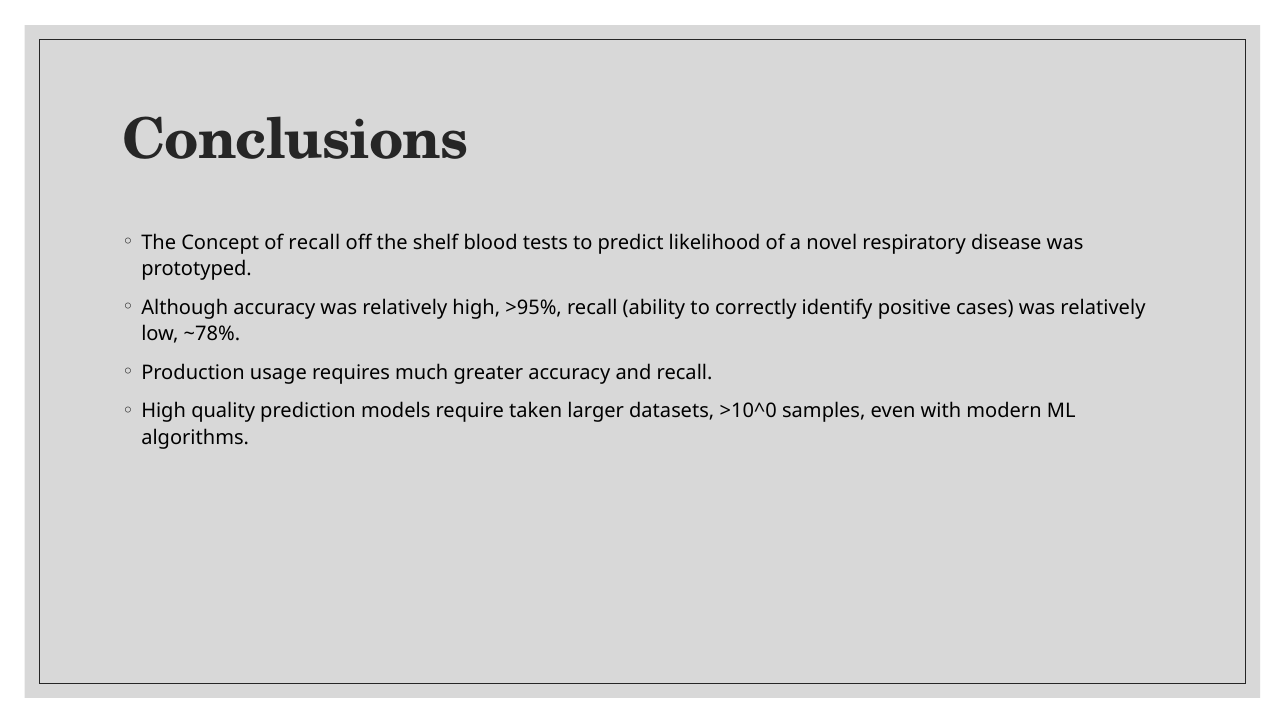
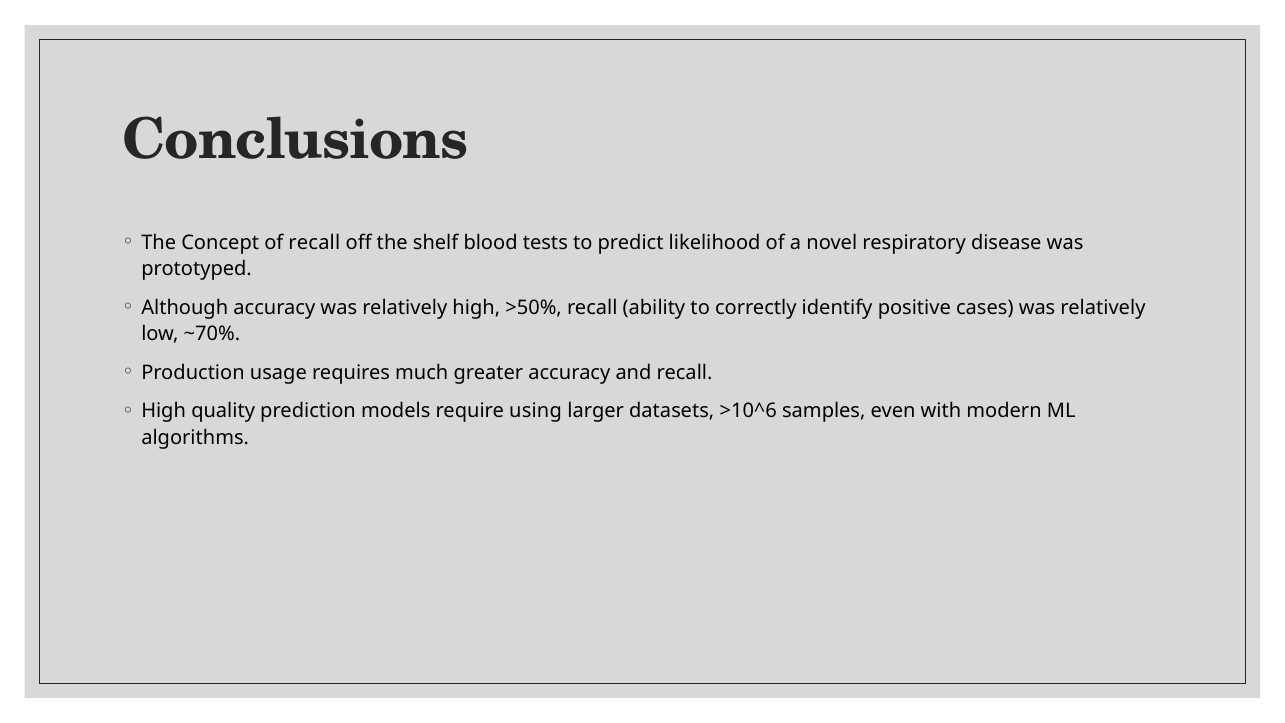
>95%: >95% -> >50% (534, 307)
~78%: ~78% -> ~70% (212, 334)
taken: taken -> using (536, 411)
>10^0: >10^0 -> >10^6 (748, 411)
